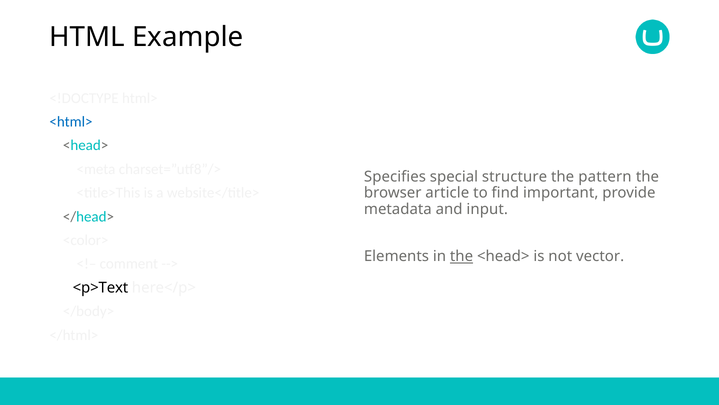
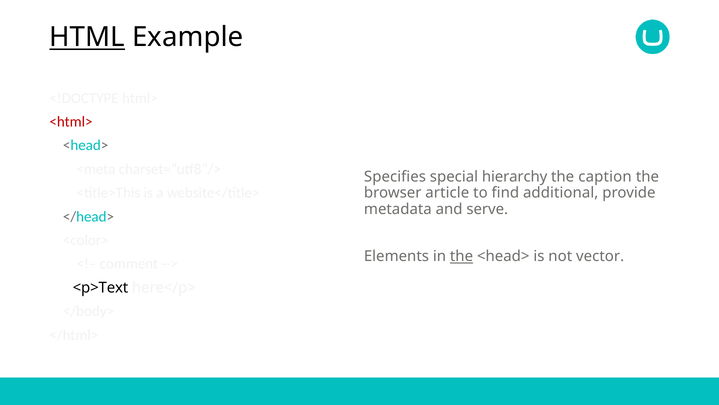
HTML underline: none -> present (87, 37)
<html> colour: blue -> red (71, 122)
structure: structure -> hierarchy (515, 176)
pattern: pattern -> caption (605, 176)
important: important -> additional (561, 193)
input: input -> serve (487, 209)
